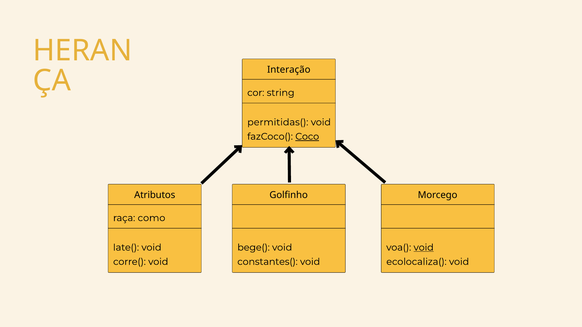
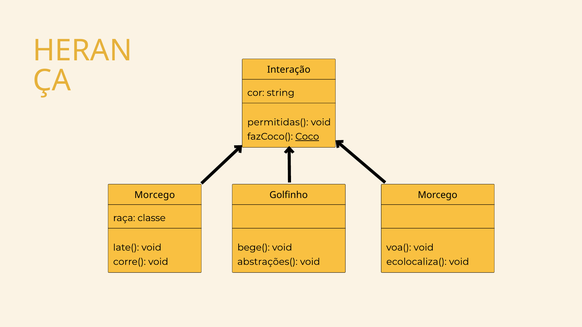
Atributos: Atributos -> Morcego (155, 195)
como: como -> classe (152, 218)
void underline: present -> none (424, 248)
constantes(: constantes( -> abstrações( (267, 262)
